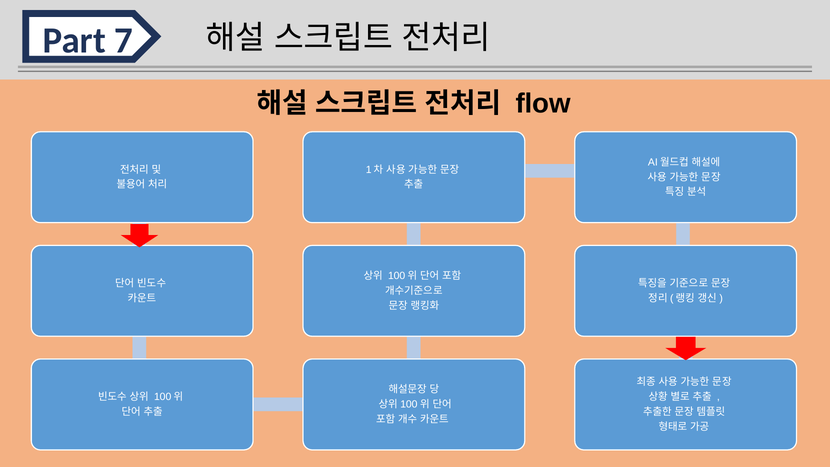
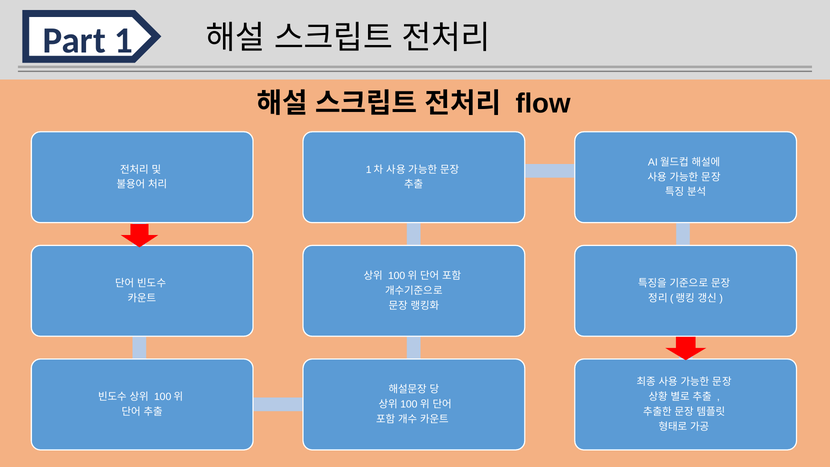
7: 7 -> 1 (124, 41)
